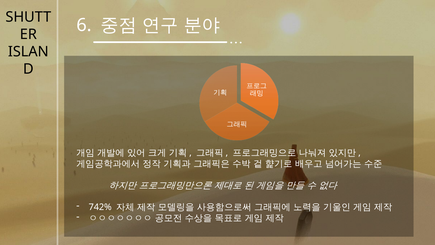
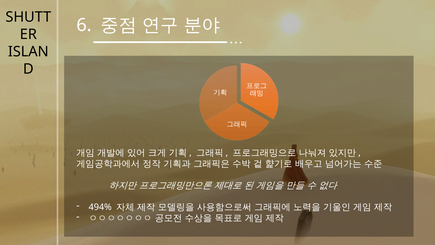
742%: 742% -> 494% (100, 207)
